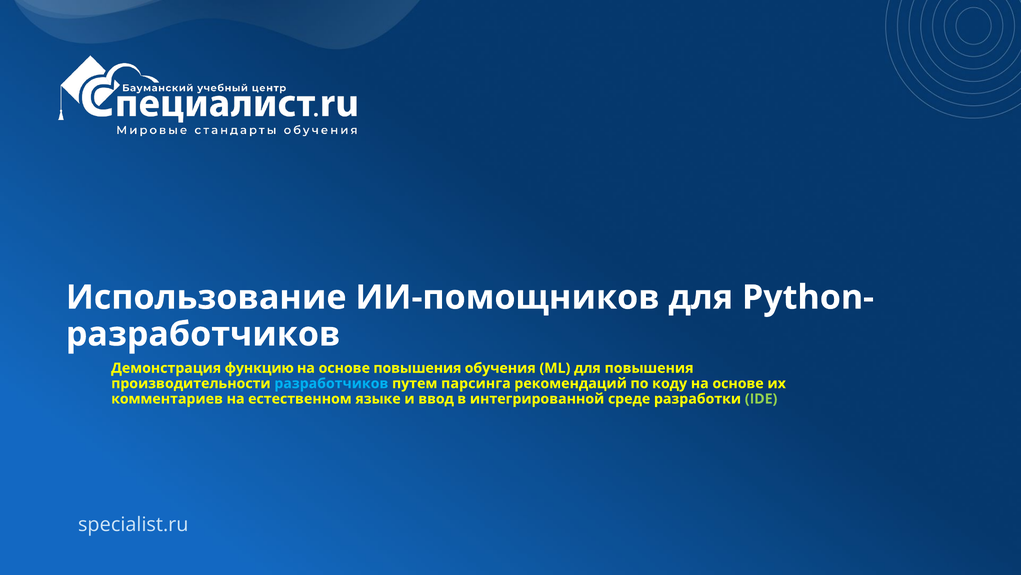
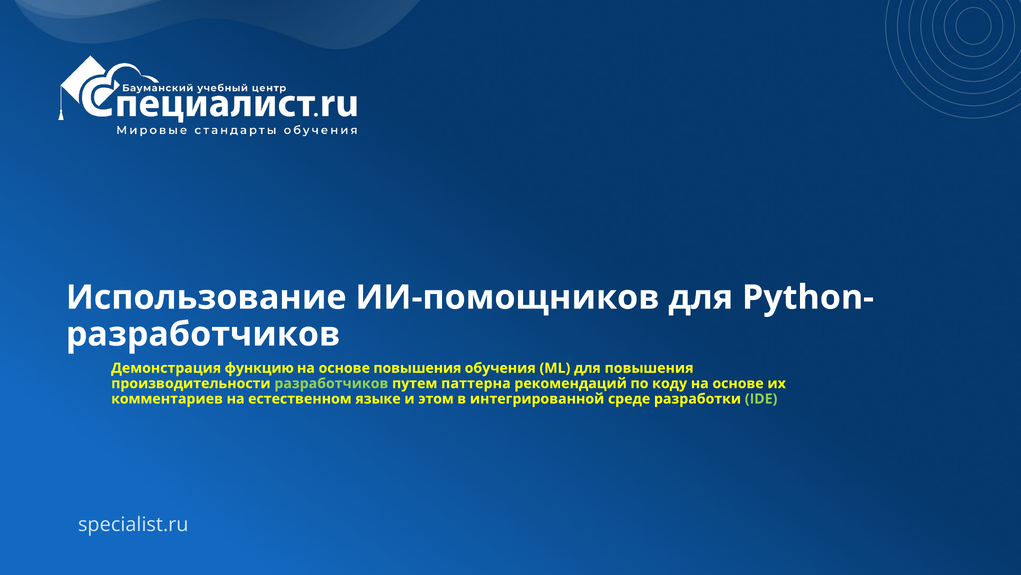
разработчиков colour: light blue -> light green (331, 383)
парсинга: парсинга -> паттерна (476, 383)
ввод: ввод -> этом (436, 398)
